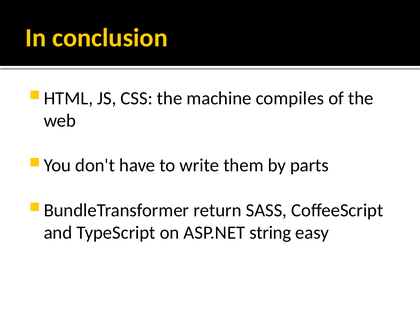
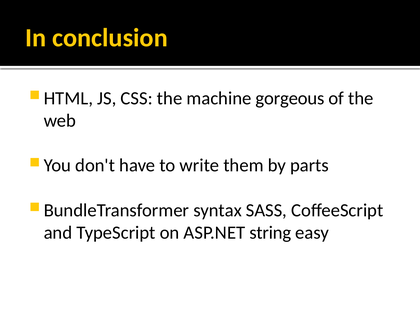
compiles: compiles -> gorgeous (290, 98)
return: return -> syntax (218, 210)
